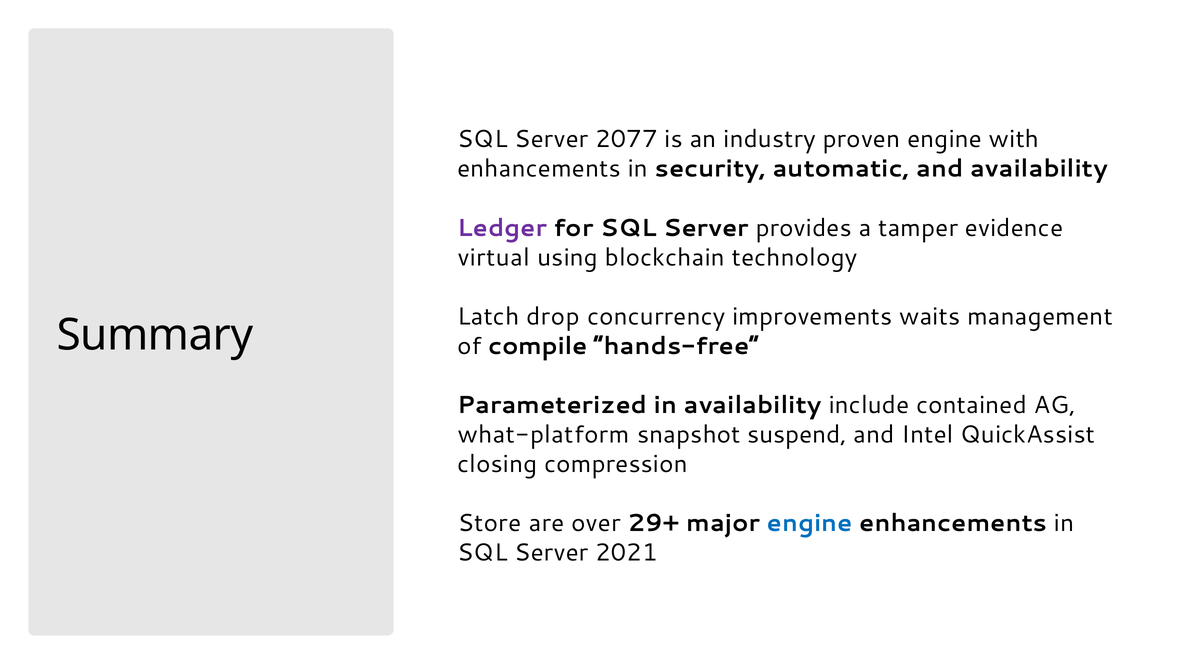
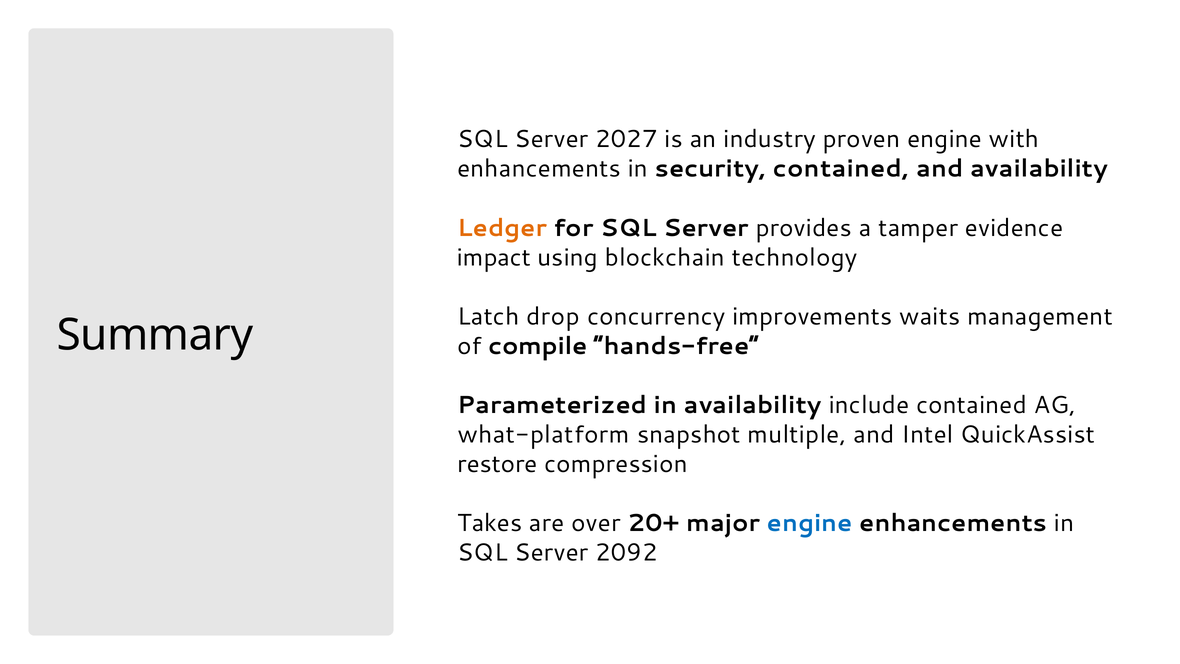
2077: 2077 -> 2027 (626, 139)
security automatic: automatic -> contained (841, 169)
Ledger colour: purple -> orange (502, 228)
virtual: virtual -> impact (494, 257)
suspend: suspend -> multiple (797, 434)
closing: closing -> restore (497, 464)
Store: Store -> Takes (490, 523)
29+: 29+ -> 20+ (654, 523)
2021: 2021 -> 2092 (626, 552)
